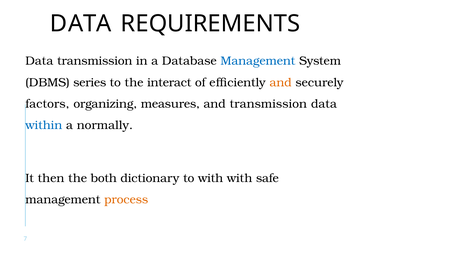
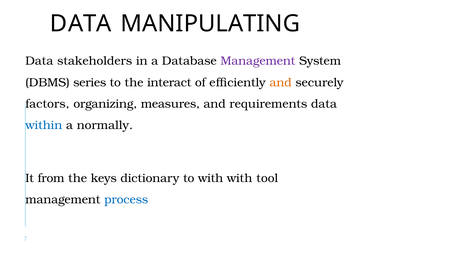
REQUIREMENTS: REQUIREMENTS -> MANIPULATING (210, 24)
Data transmission: transmission -> stakeholders (95, 61)
Management colour: blue -> purple (258, 61)
and transmission: transmission -> requirements (268, 104)
then: then -> from (51, 178)
both: both -> keys (104, 178)
safe: safe -> tool (267, 178)
process colour: orange -> blue (126, 199)
